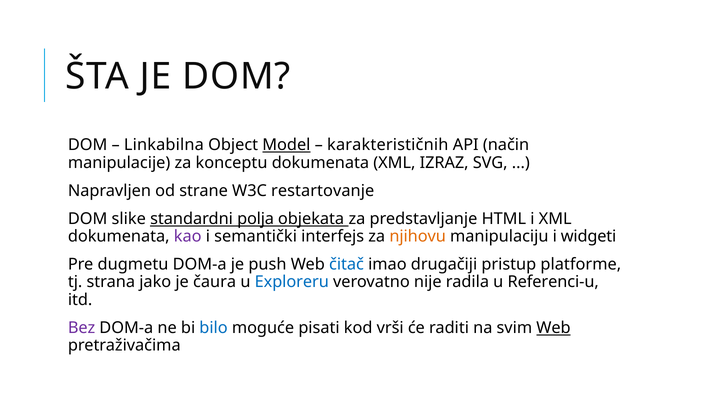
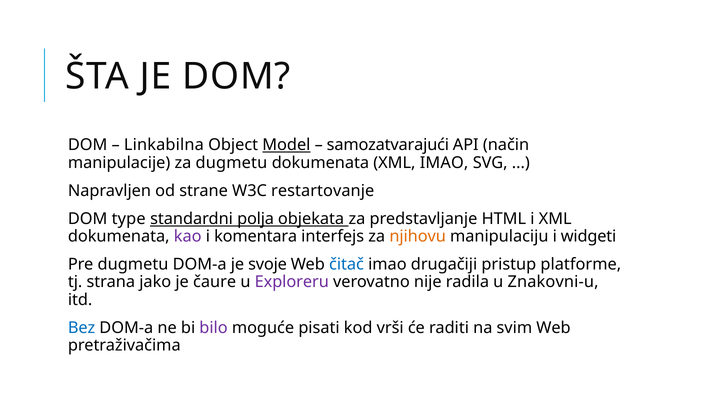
karakterističnih: karakterističnih -> samozatvarajući (388, 145)
za konceptu: konceptu -> dugmetu (231, 163)
XML IZRAZ: IZRAZ -> IMAO (444, 163)
slike: slike -> type (129, 219)
semantički: semantički -> komentara (256, 236)
push: push -> svoje (268, 264)
čaura: čaura -> čaure (215, 282)
Exploreru colour: blue -> purple (292, 282)
Referenci-u: Referenci-u -> Znakovni-u (553, 282)
Bez colour: purple -> blue (82, 328)
bilo colour: blue -> purple (214, 328)
Web underline: present -> none (553, 328)
